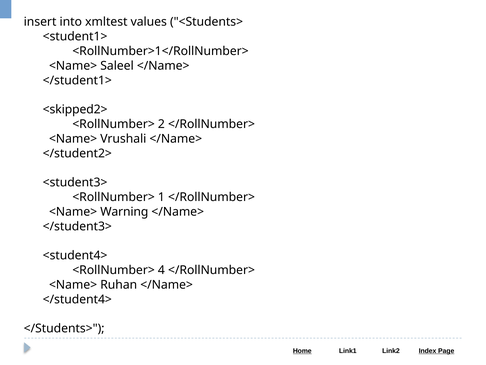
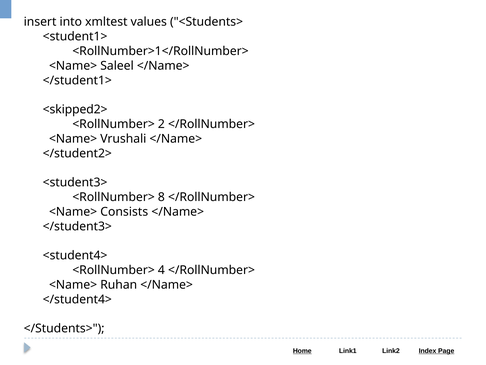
1: 1 -> 8 (161, 197)
Warning: Warning -> Consists (124, 211)
